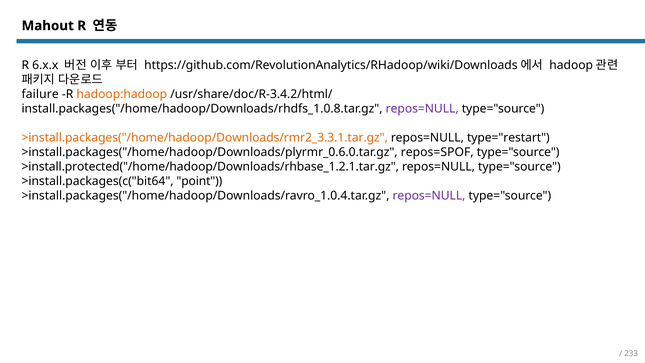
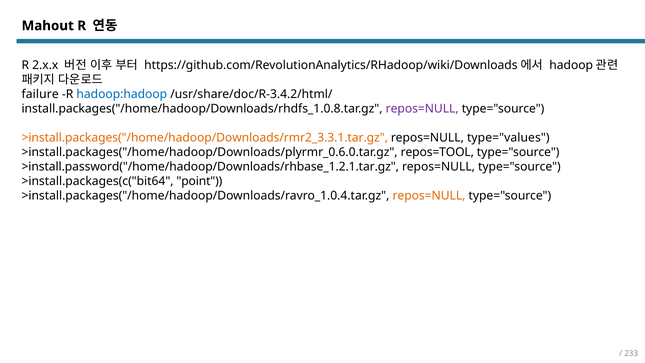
6.x.x: 6.x.x -> 2.x.x (45, 65)
hadoop:hadoop colour: orange -> blue (122, 94)
type="restart: type="restart -> type="values (508, 138)
repos=SPOF: repos=SPOF -> repos=TOOL (437, 152)
>install.protected("/home/hadoop/Downloads/rhbase_1.2.1.tar.gz: >install.protected("/home/hadoop/Downloads/rhbase_1.2.1.tar.gz -> >install.password("/home/hadoop/Downloads/rhbase_1.2.1.tar.gz (210, 167)
repos=NULL colour: purple -> orange (429, 196)
